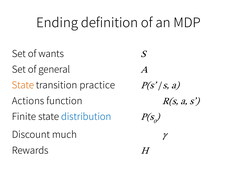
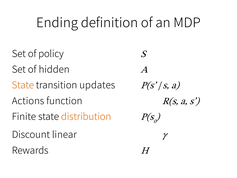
wants: wants -> policy (51, 54)
general: general -> hidden (54, 69)
practice: practice -> updates (97, 85)
distribution colour: blue -> orange (86, 117)
much: much -> linear (64, 135)
